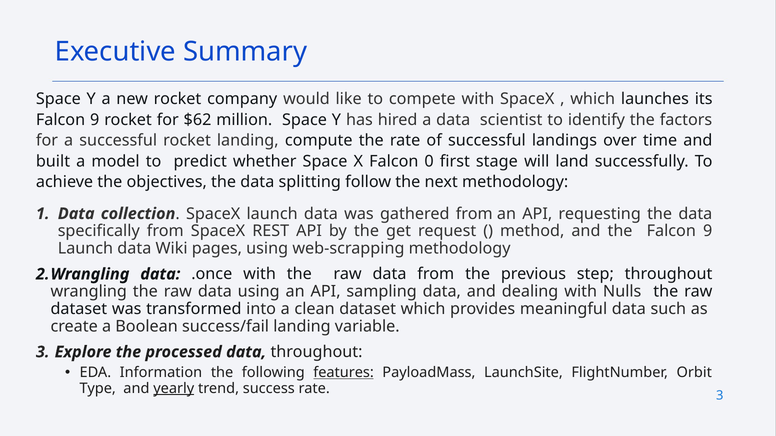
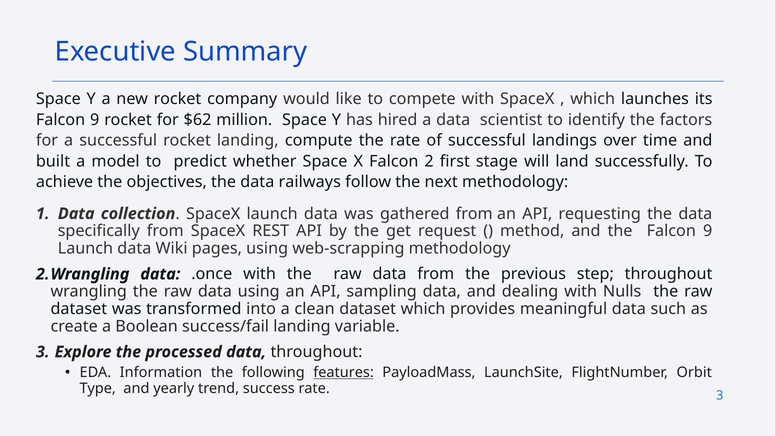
0: 0 -> 2 (429, 161)
splitting: splitting -> railways (310, 182)
yearly underline: present -> none (174, 389)
